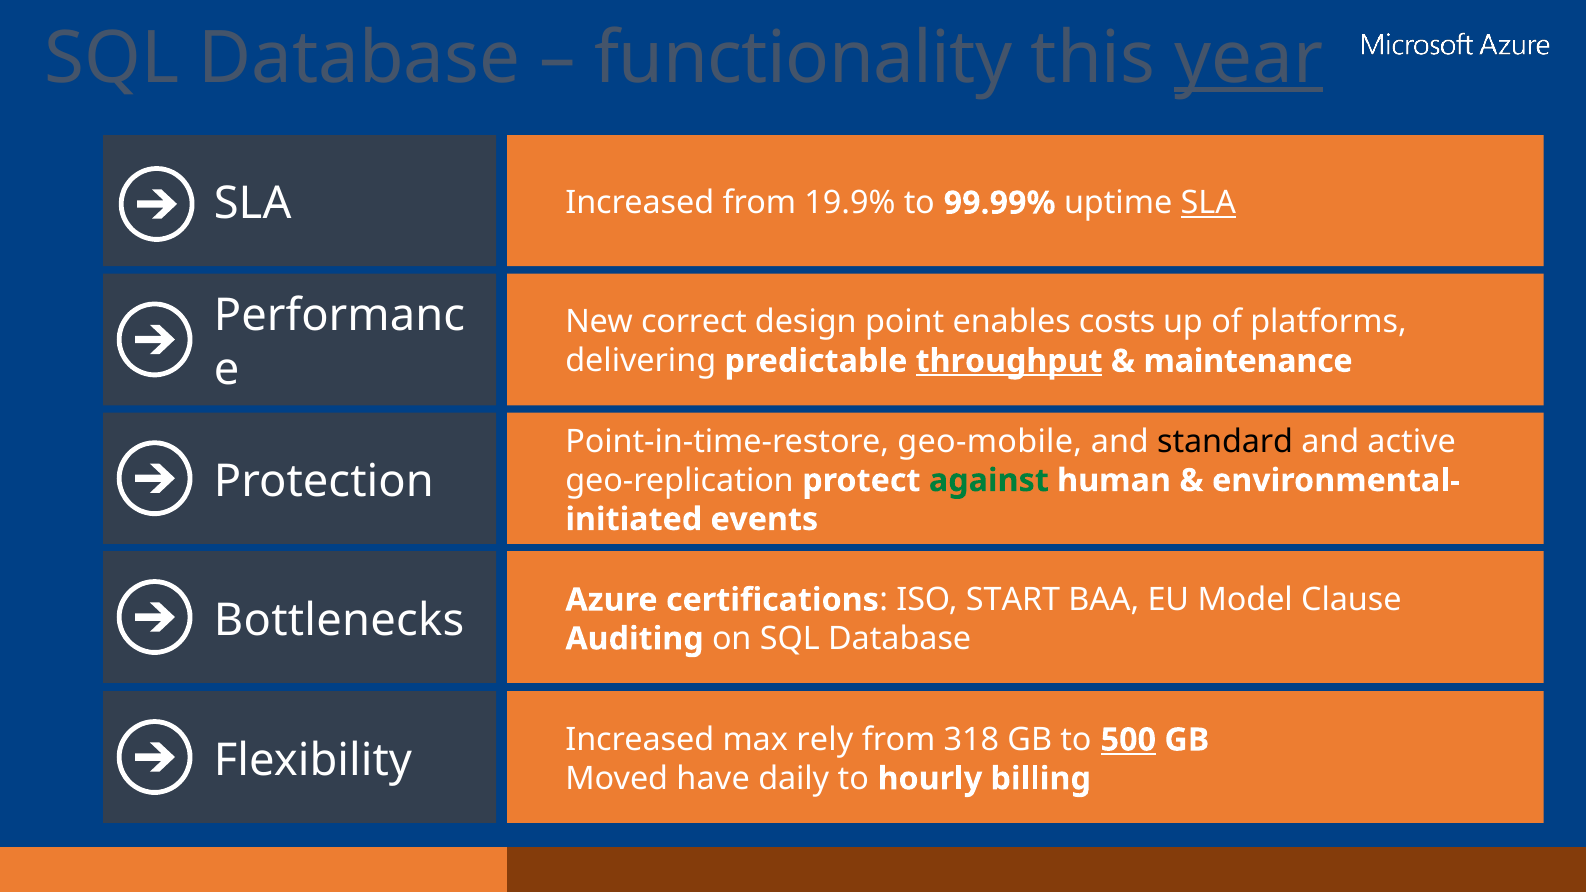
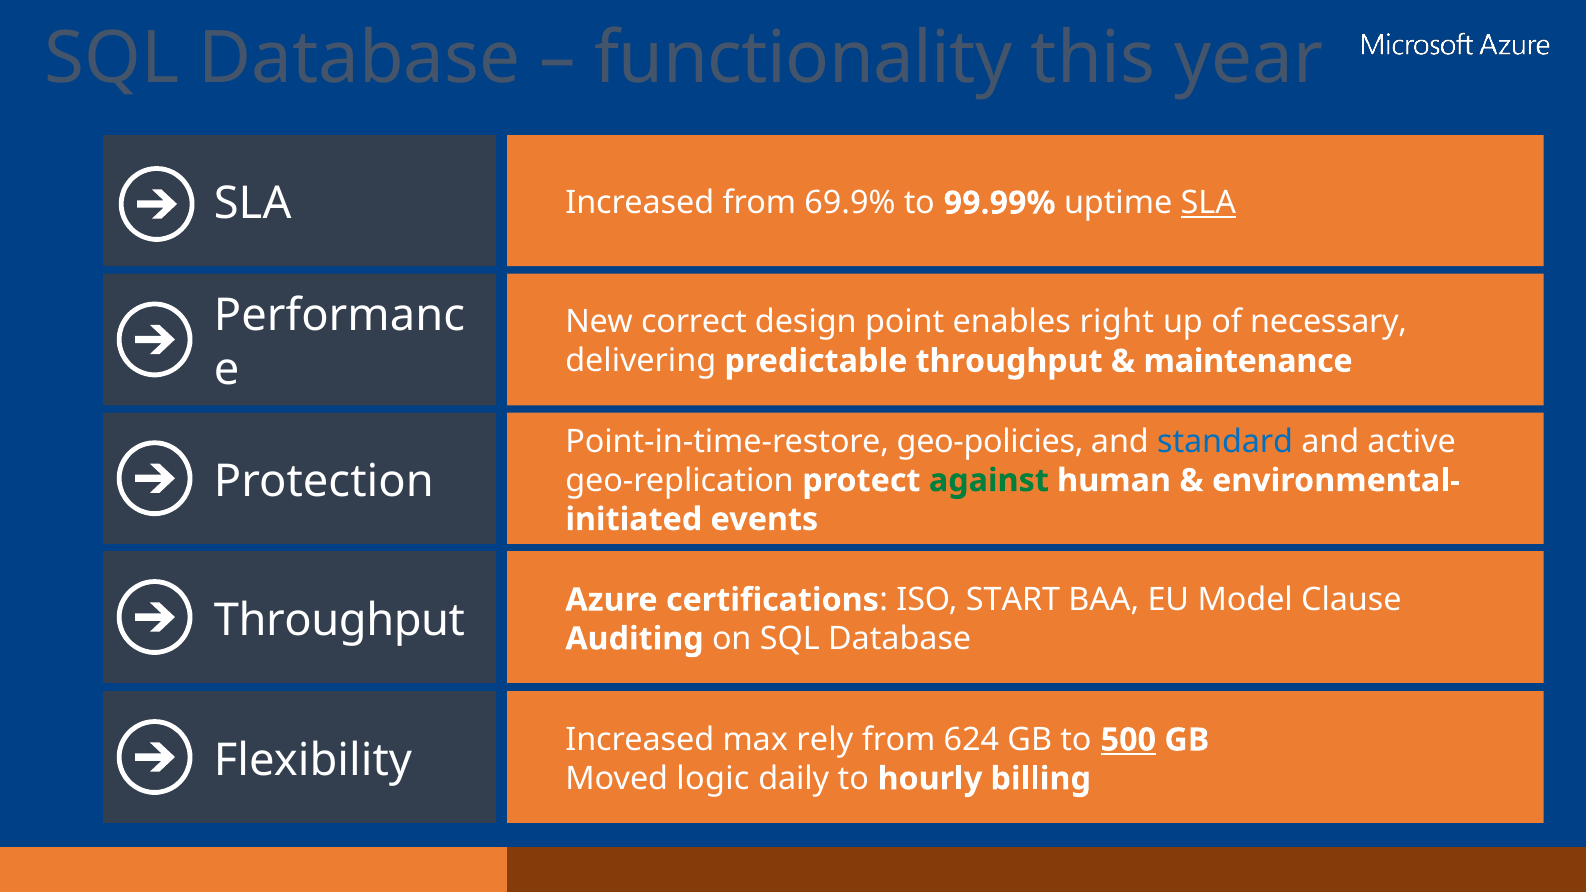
year underline: present -> none (1249, 58)
19.9%: 19.9% -> 69.9% (850, 203)
costs: costs -> right (1117, 322)
platforms: platforms -> necessary (1329, 322)
throughput underline: present -> none (1009, 361)
geo-mobile: geo-mobile -> geo-policies (990, 442)
standard colour: black -> blue (1225, 442)
Bottlenecks: Bottlenecks -> Throughput (339, 620)
318: 318 -> 624 (971, 740)
have: have -> logic (713, 779)
